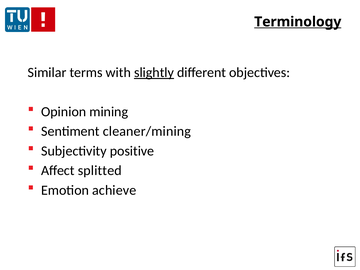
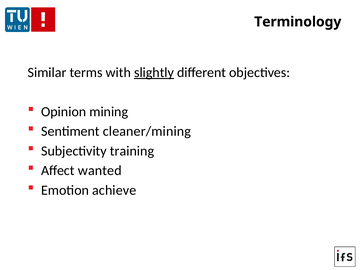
Terminology underline: present -> none (298, 22)
positive: positive -> training (132, 151)
splitted: splitted -> wanted (100, 171)
